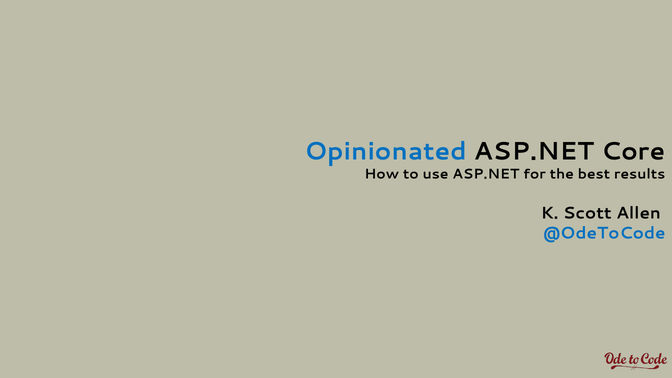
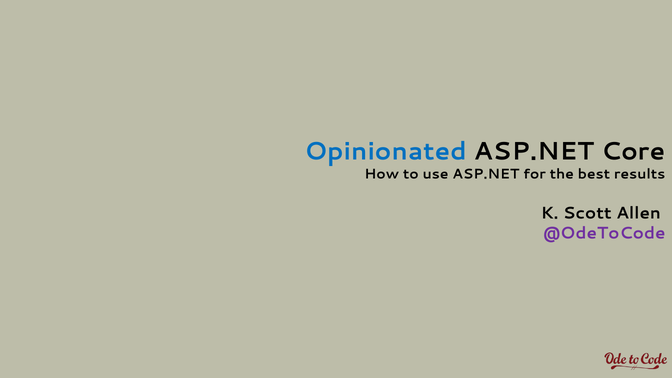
@OdeToCode colour: blue -> purple (604, 233)
